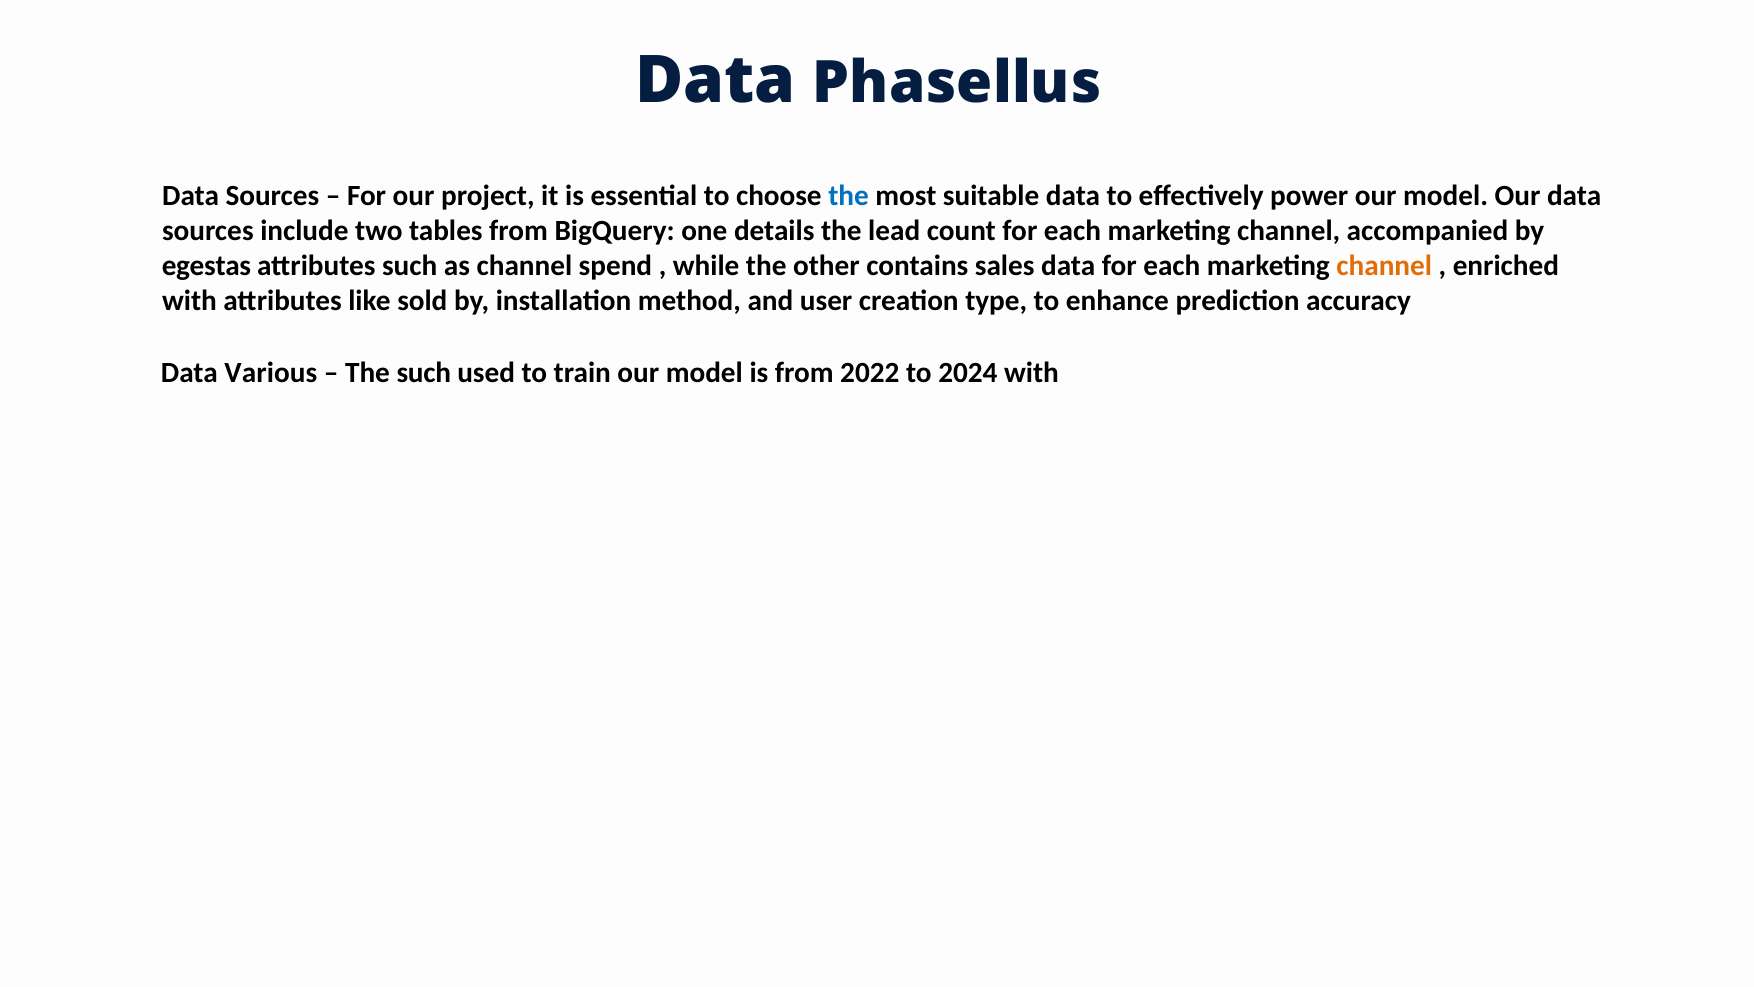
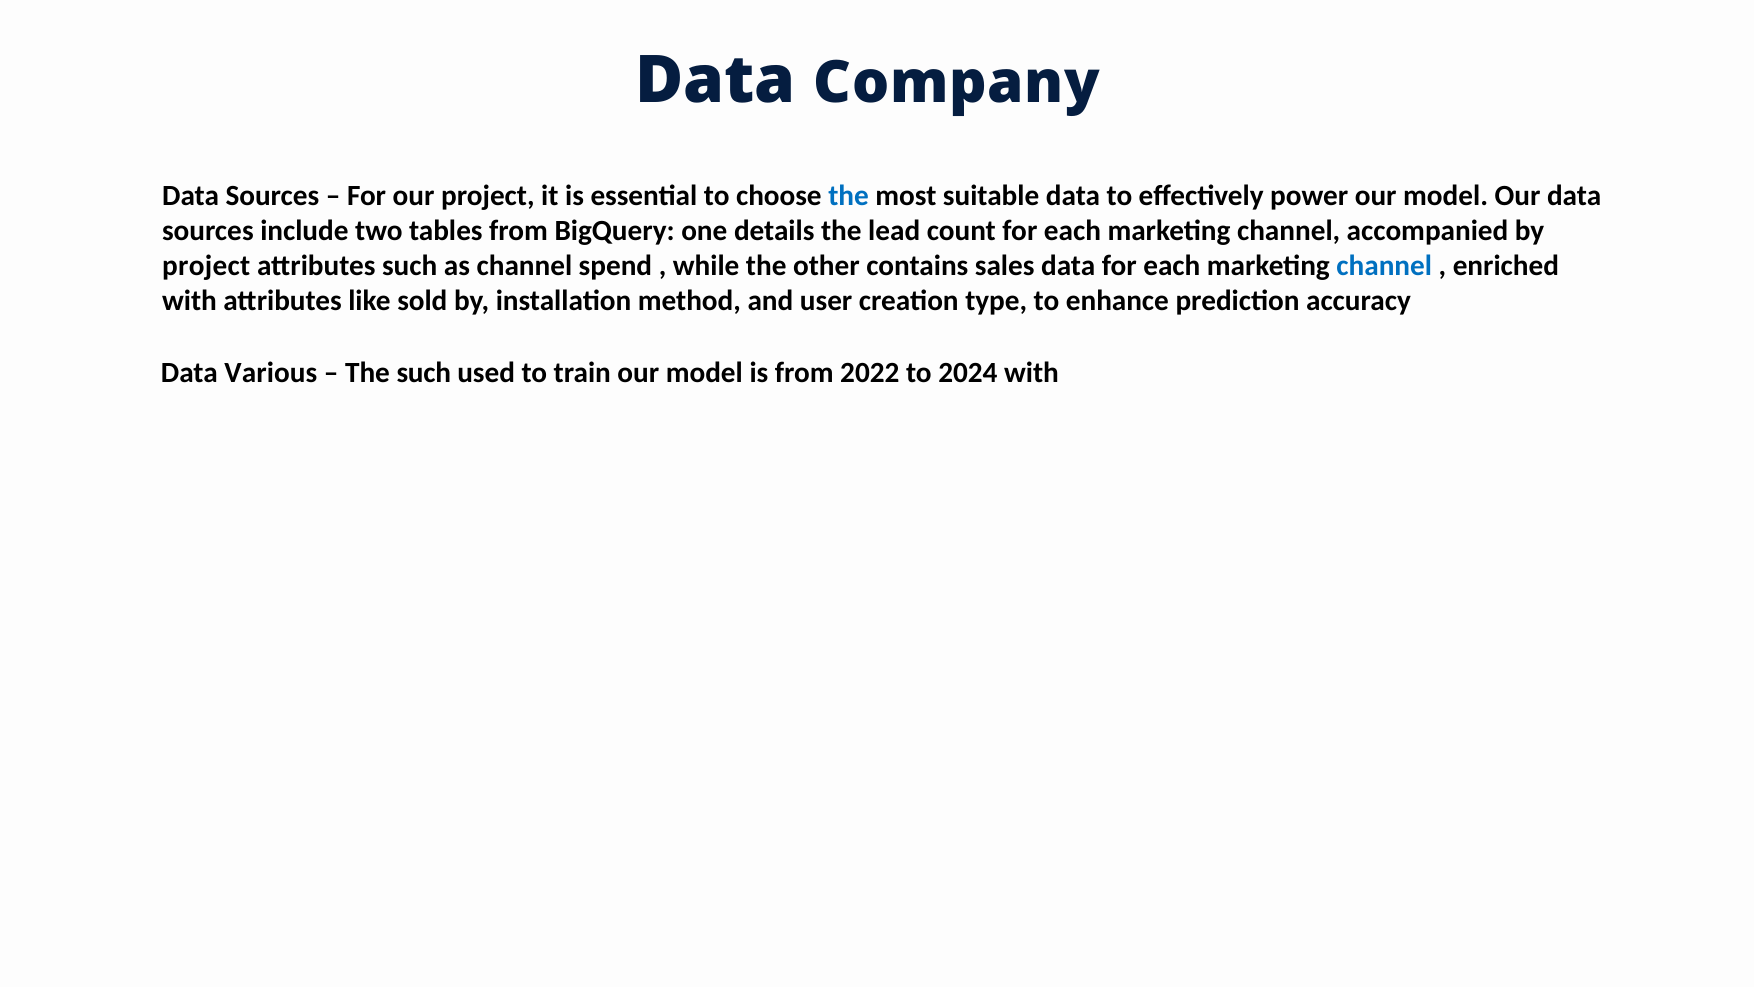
Phasellus: Phasellus -> Company (957, 83)
egestas: egestas -> project (206, 266)
channel colour: orange -> blue (1384, 266)
